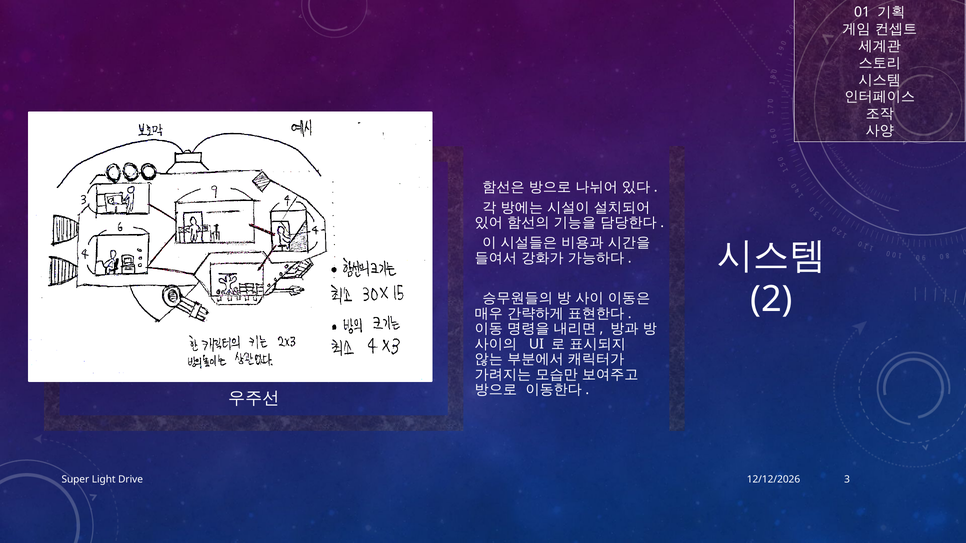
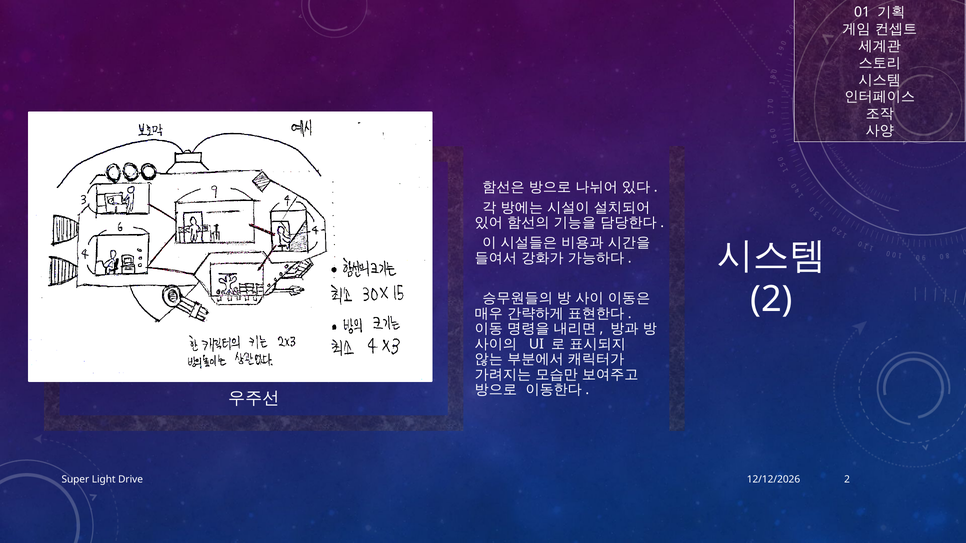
Drive 3: 3 -> 2 (847, 480)
